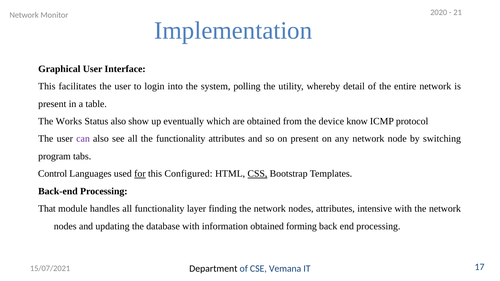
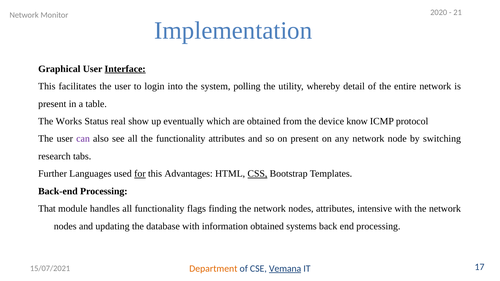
Interface underline: none -> present (125, 69)
Status also: also -> real (118, 121)
program: program -> research (54, 156)
Control: Control -> Further (53, 174)
Configured: Configured -> Advantages (189, 174)
layer: layer -> flags (196, 209)
forming: forming -> systems (301, 226)
Department colour: black -> orange (213, 269)
Vemana underline: none -> present (285, 269)
